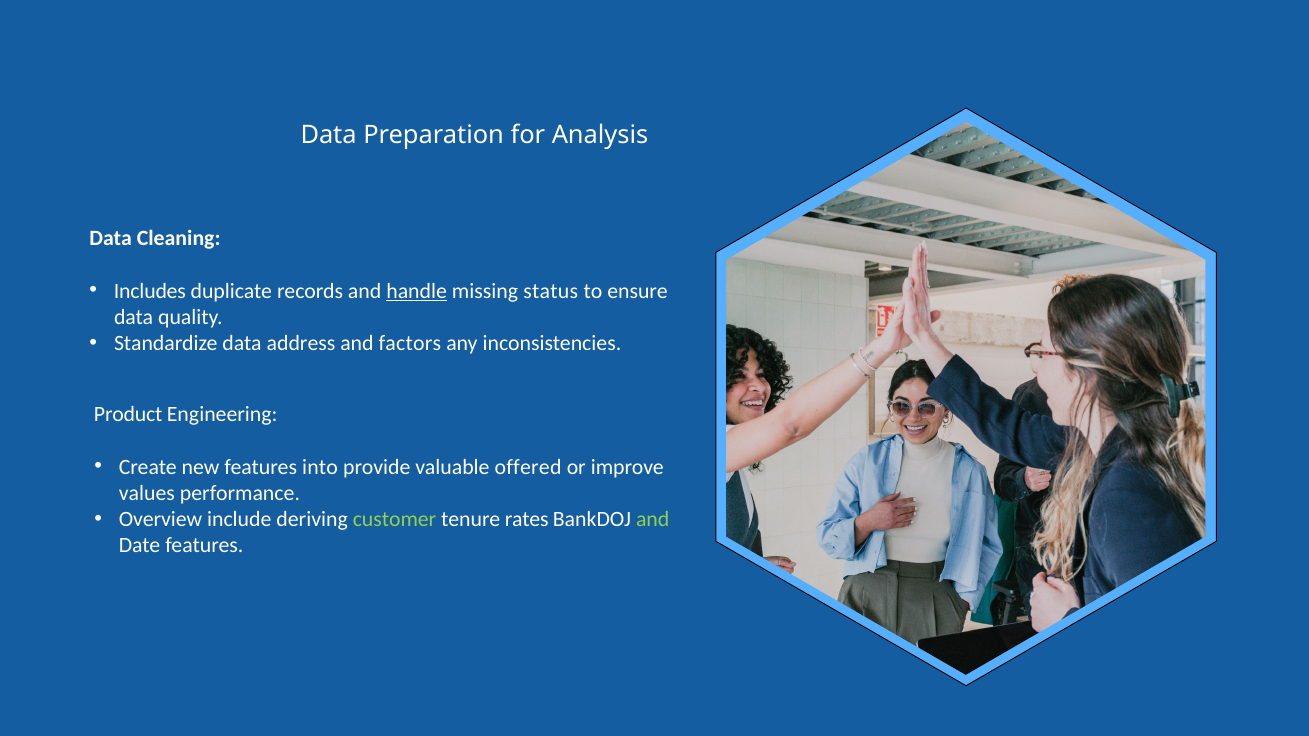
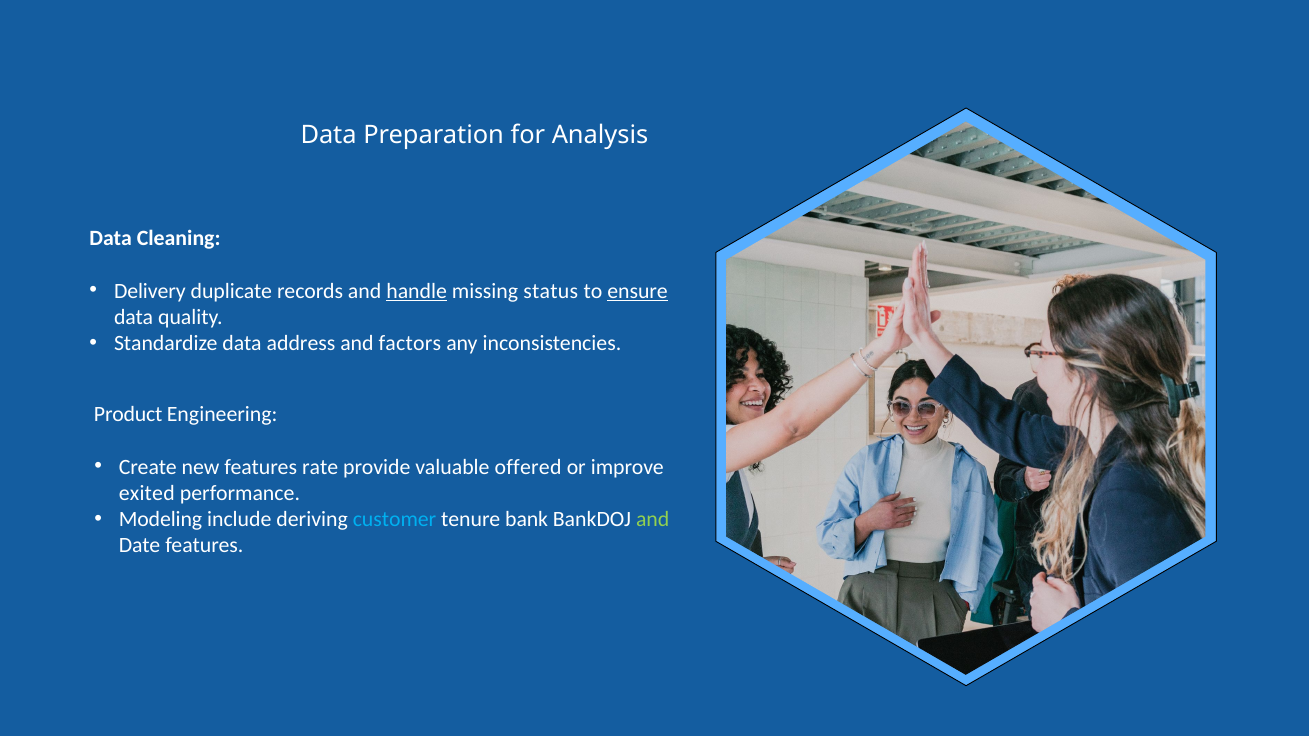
Includes: Includes -> Delivery (150, 291)
ensure underline: none -> present (638, 291)
into: into -> rate (320, 467)
values: values -> exited (147, 493)
Overview: Overview -> Modeling (161, 520)
customer colour: light green -> light blue (395, 520)
rates: rates -> bank (527, 520)
